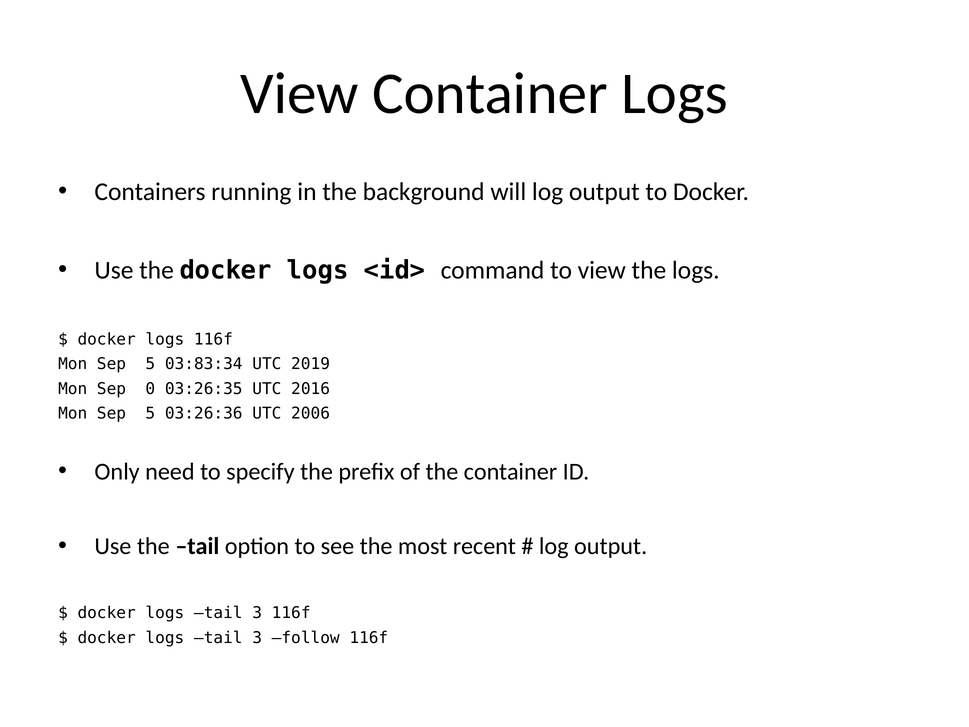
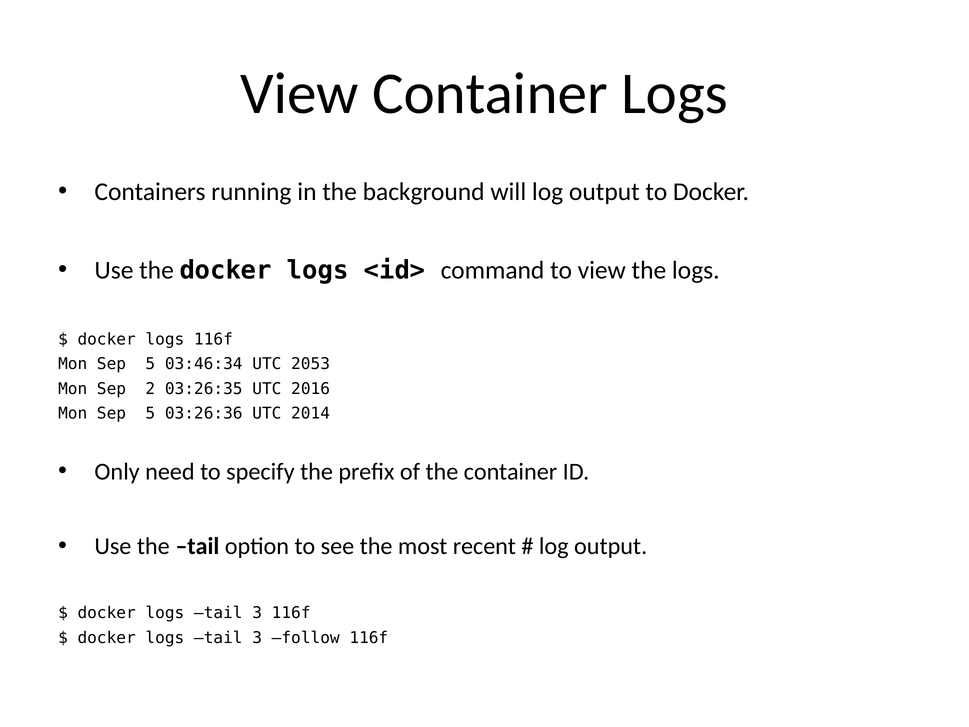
03:83:34: 03:83:34 -> 03:46:34 (204, 364)
2019: 2019 -> 2053 (311, 364)
0: 0 -> 2 (150, 389)
2006: 2006 -> 2014 (311, 413)
